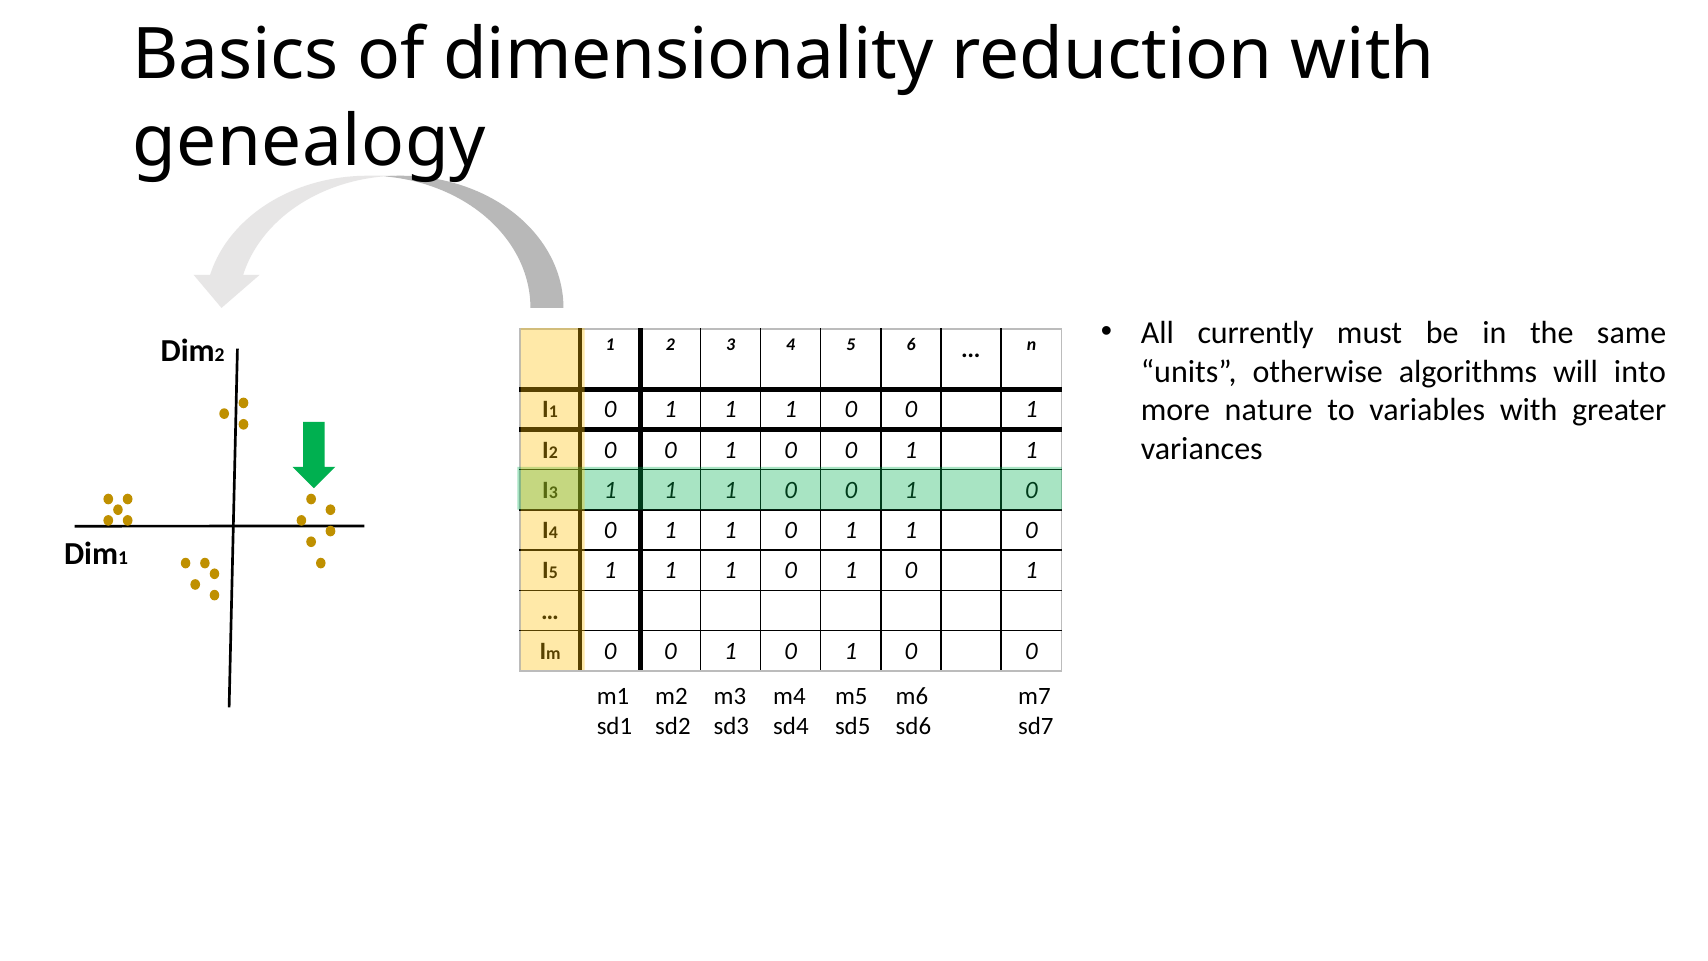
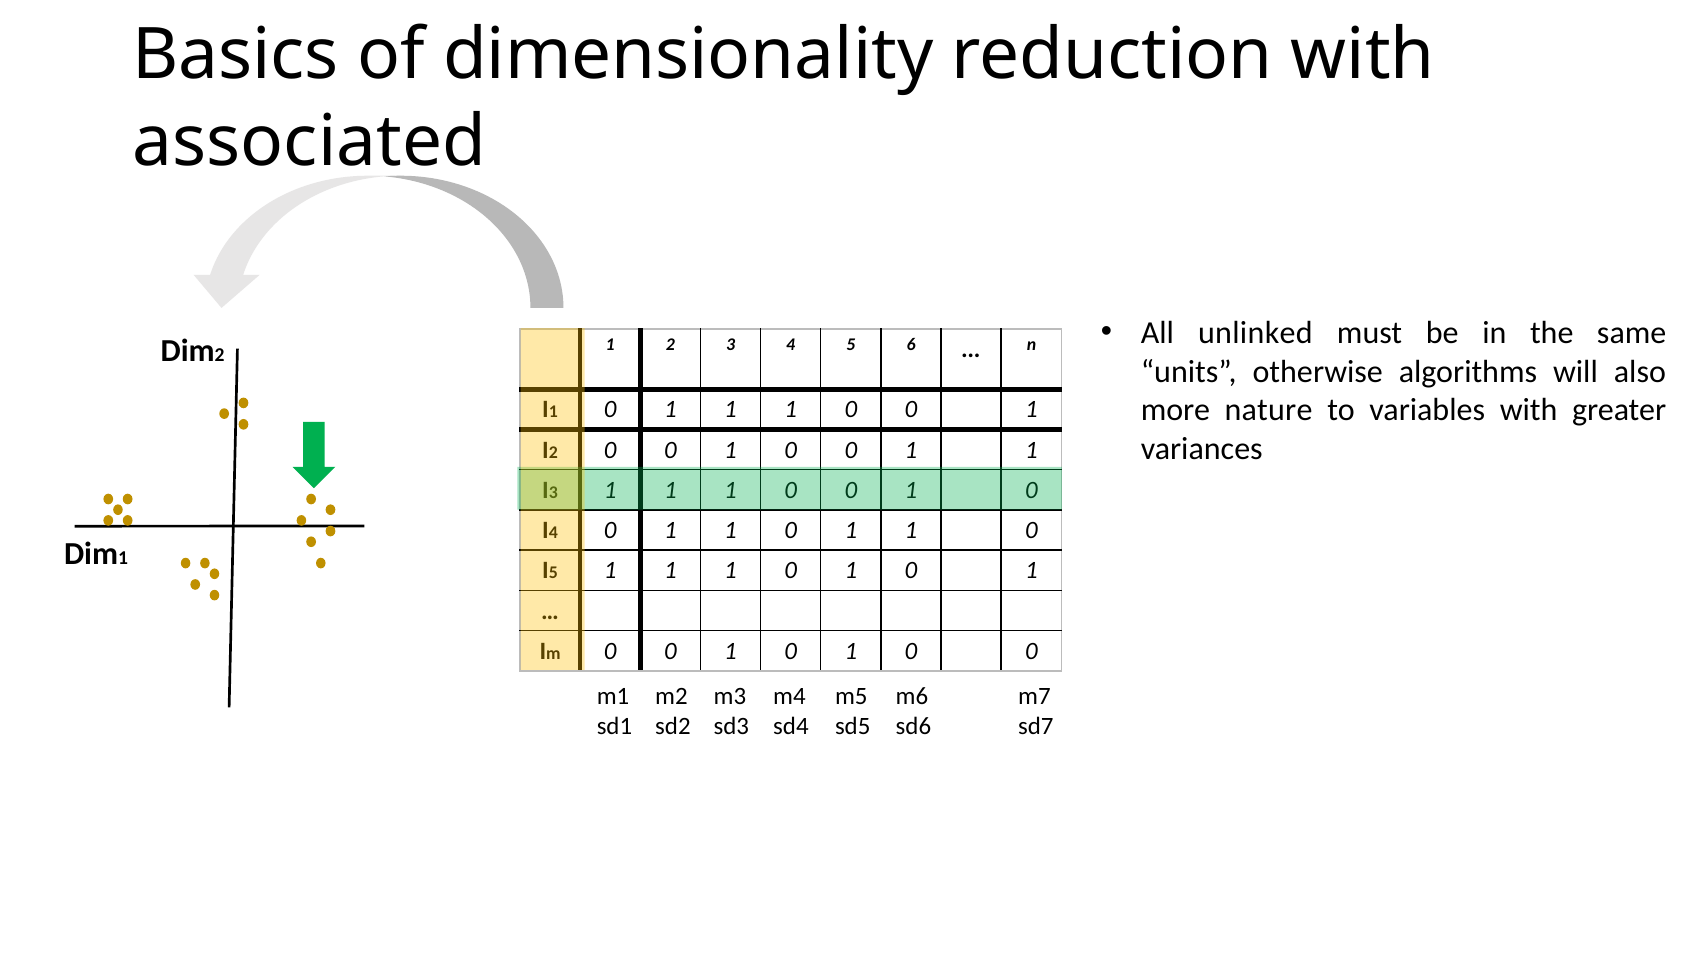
genealogy: genealogy -> associated (309, 142)
currently: currently -> unlinked (1255, 333)
into: into -> also (1640, 371)
